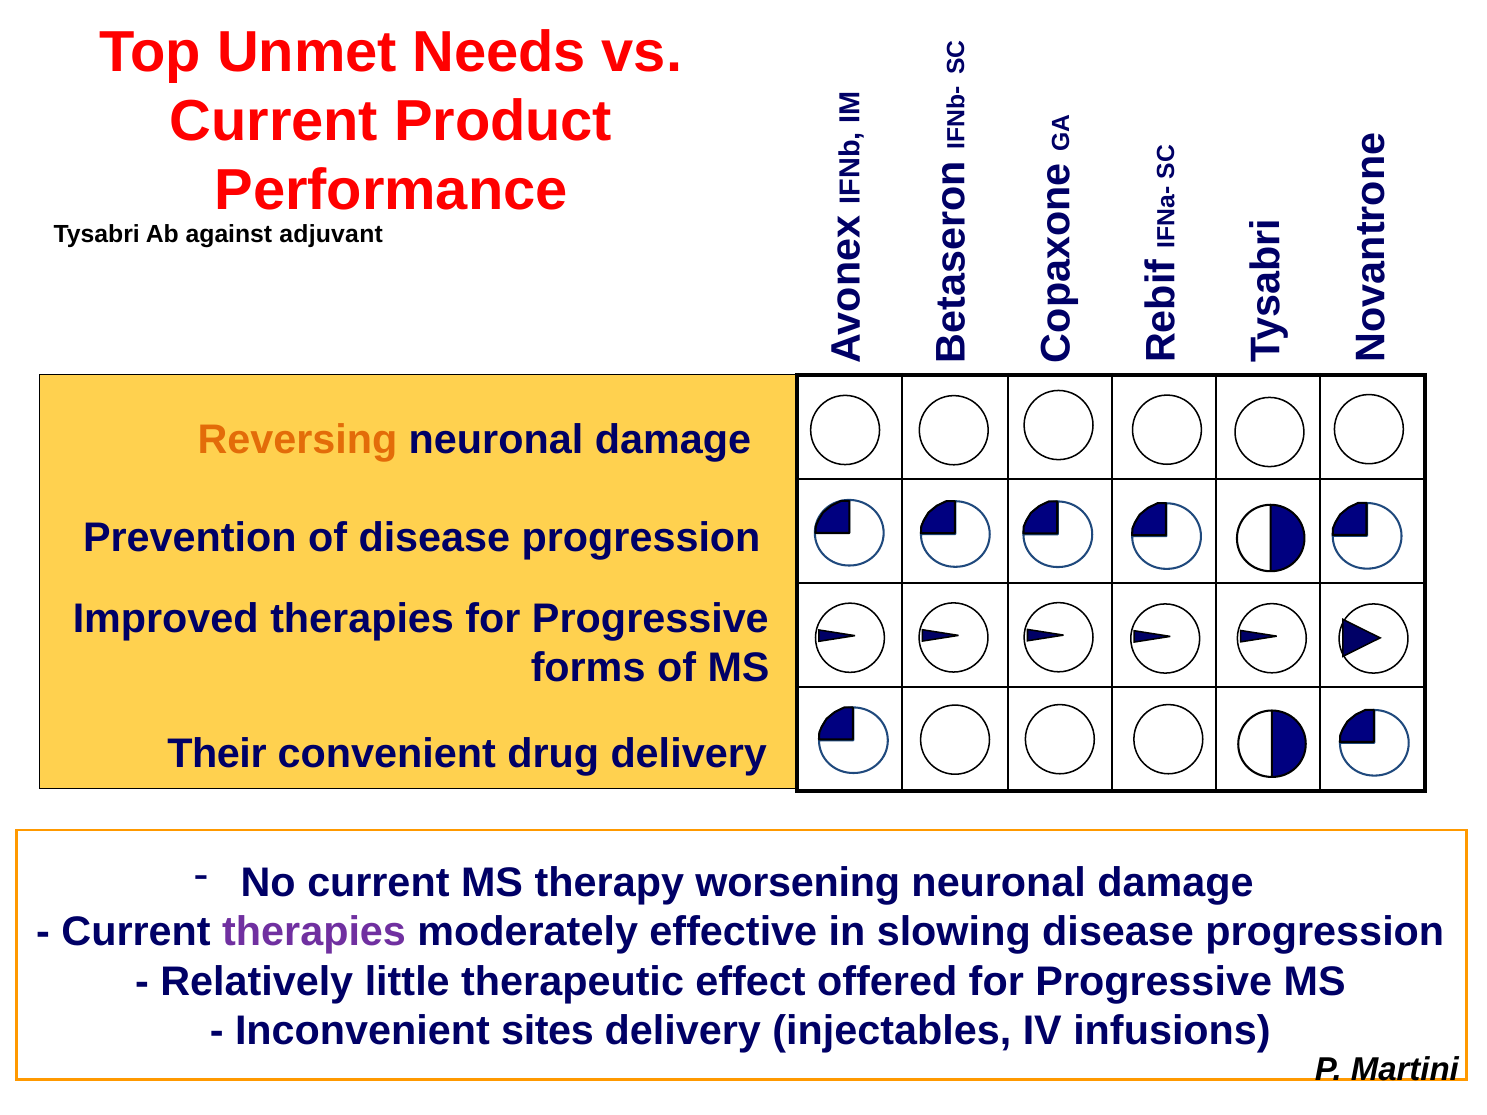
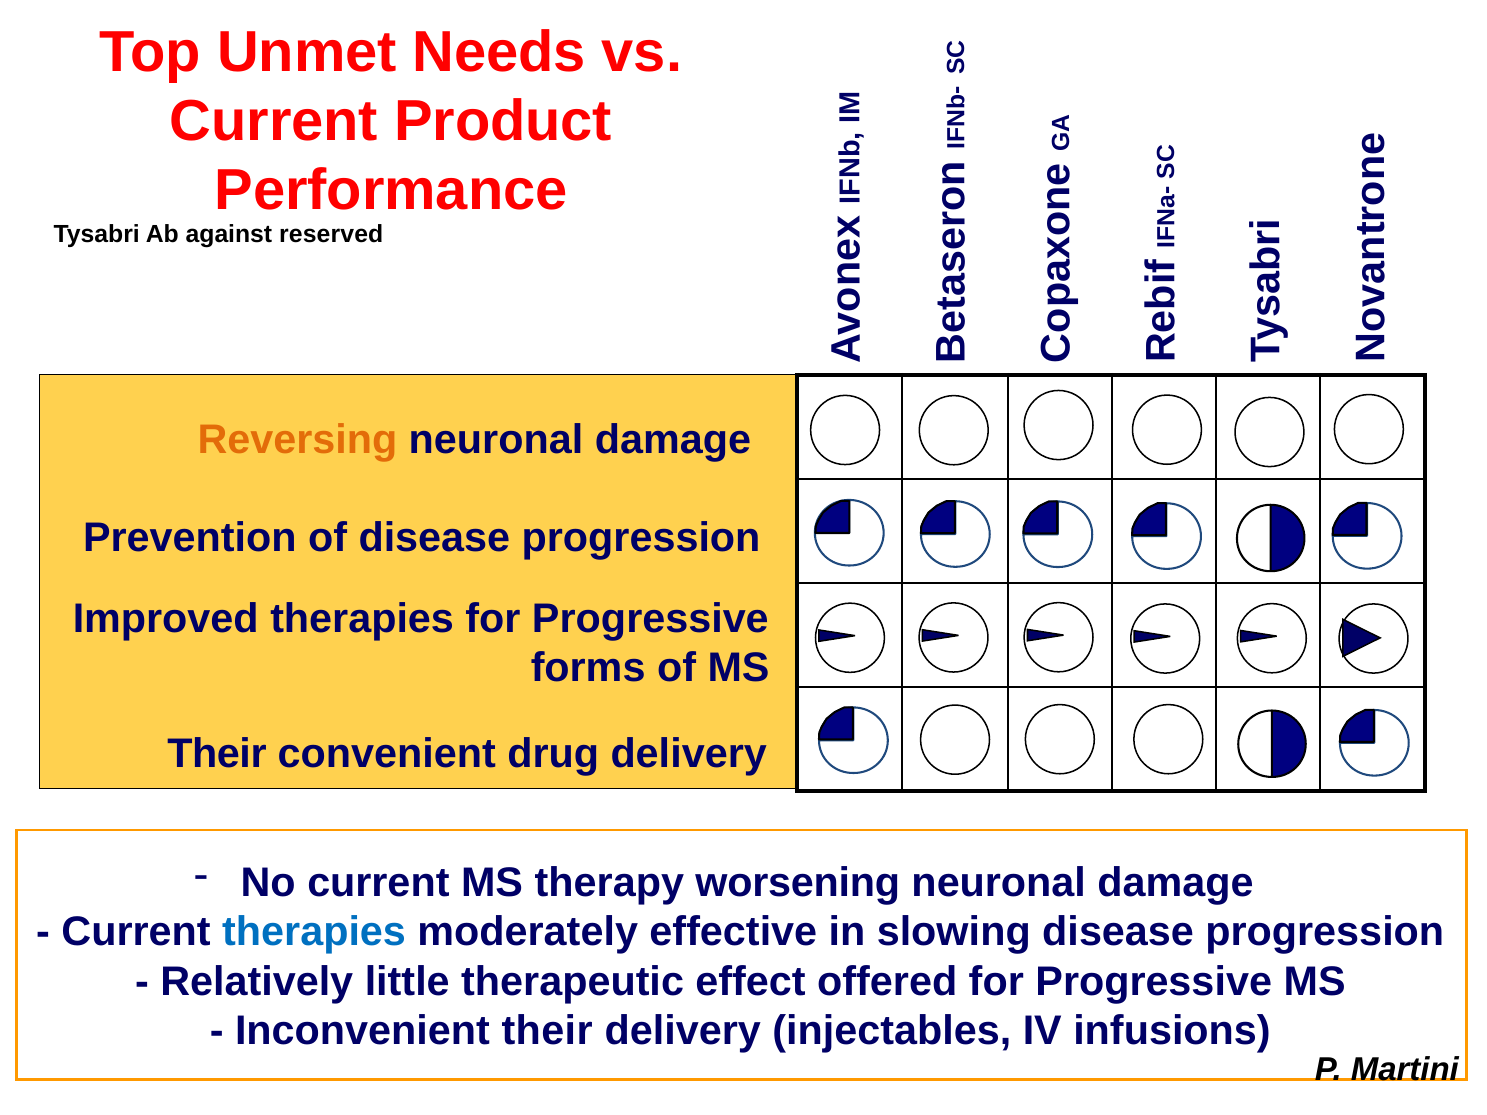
adjuvant: adjuvant -> reserved (331, 234)
therapies colour: purple -> blue (314, 932)
Inconvenient sites: sites -> their (547, 1031)
